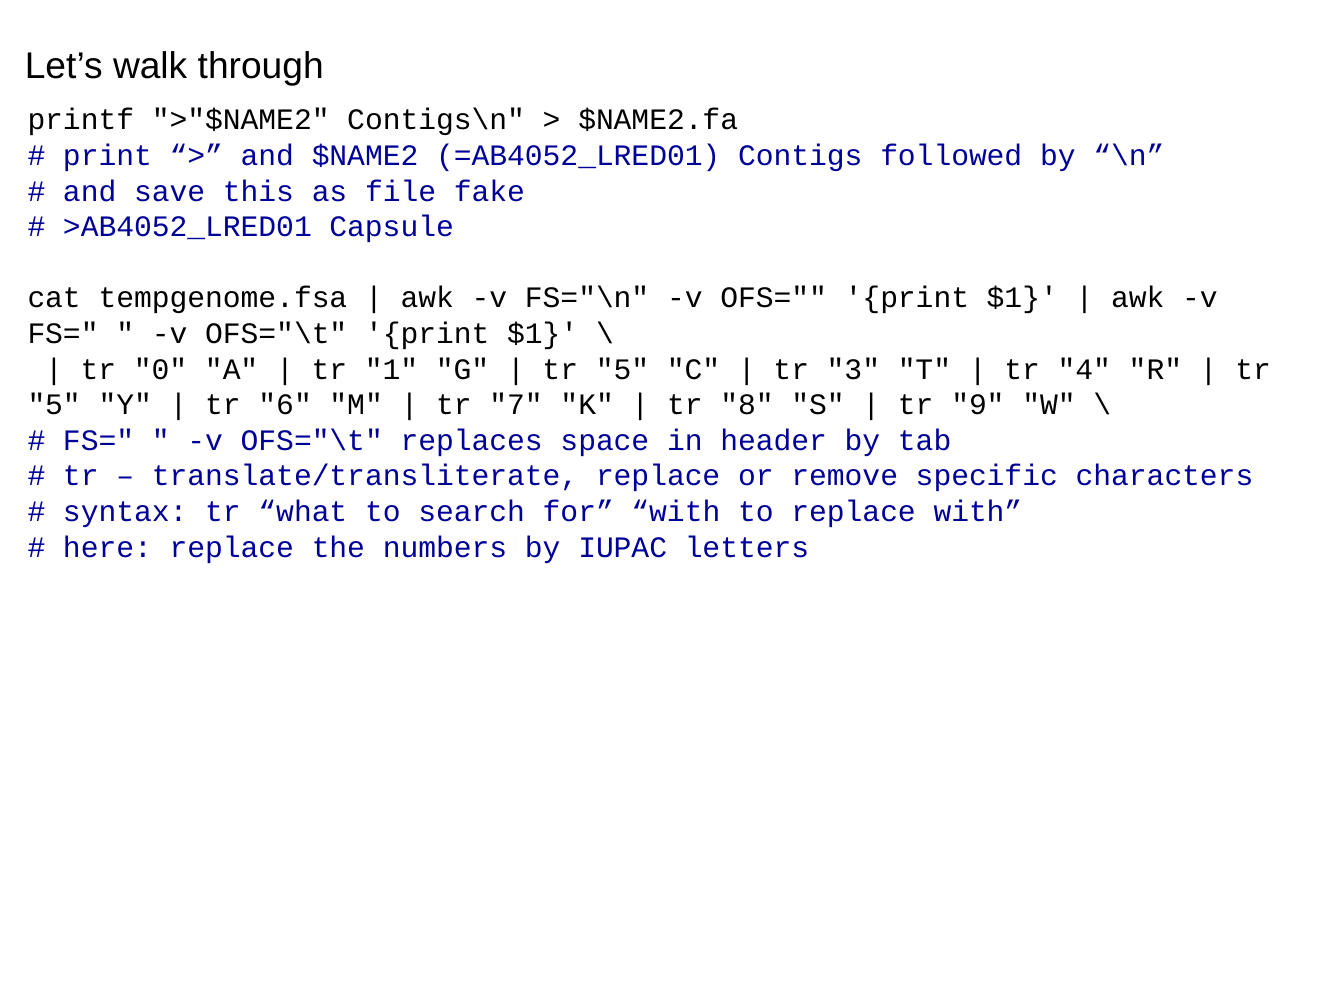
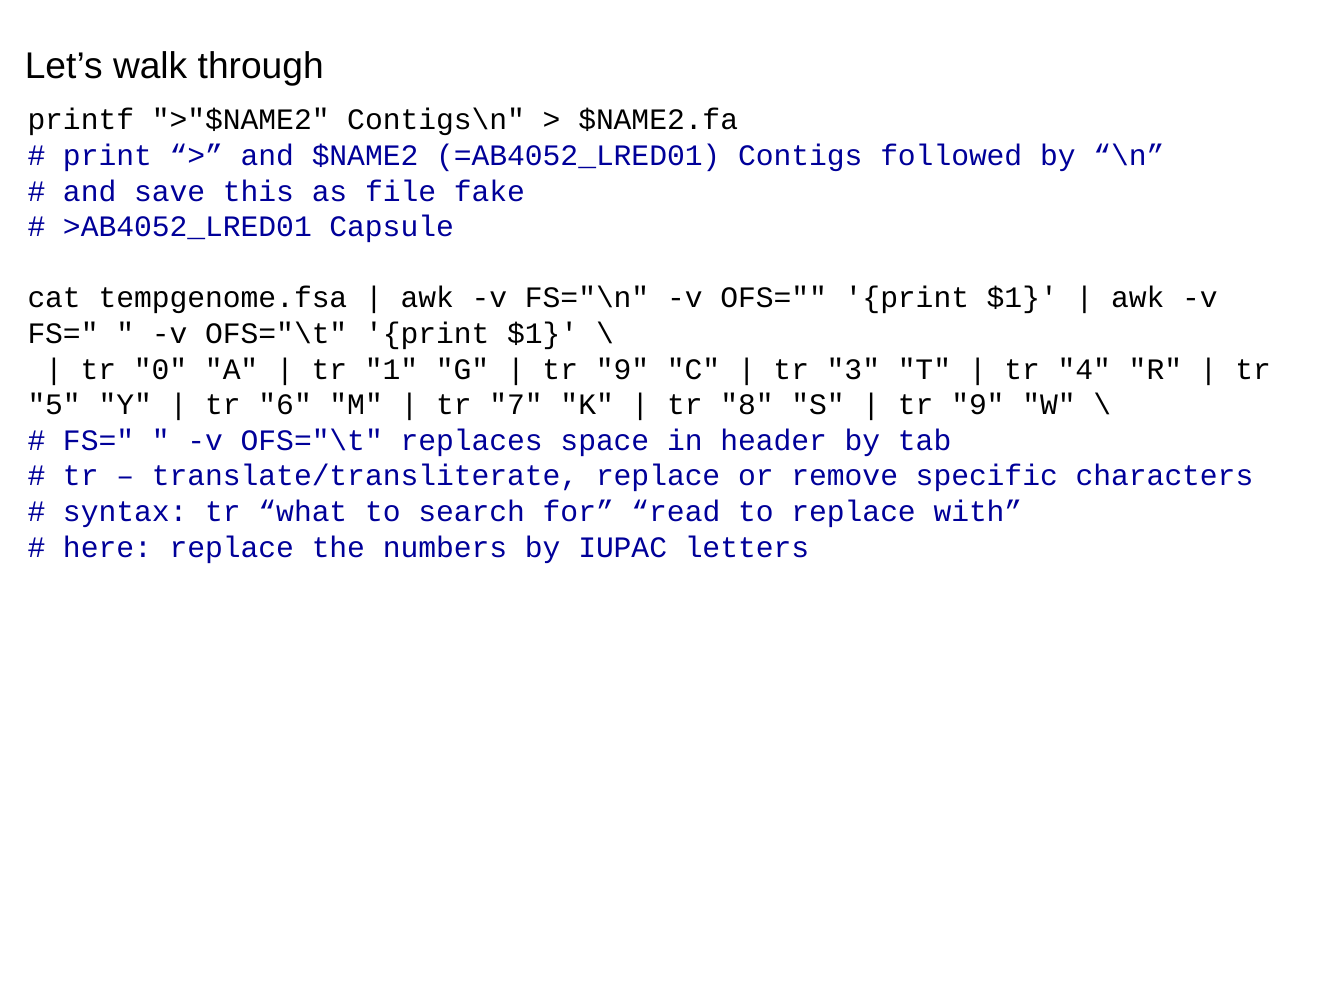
5: 5 -> 9 (622, 370)
for with: with -> read (676, 512)
